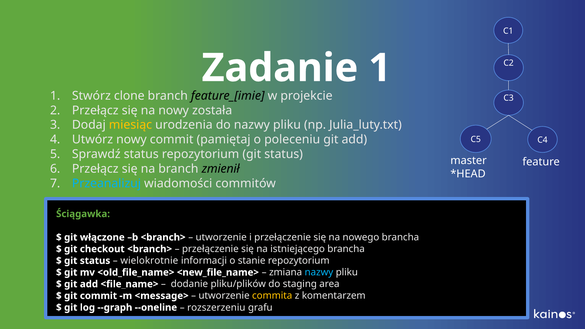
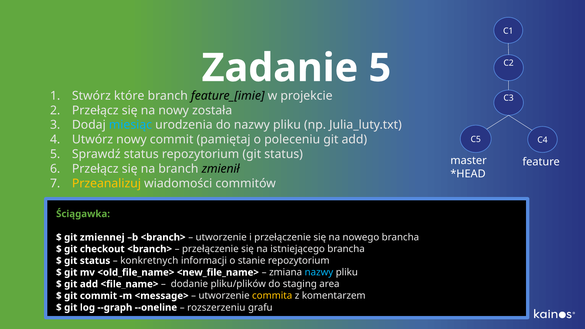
1: 1 -> 5 (380, 68)
clone: clone -> które (129, 96)
miesiąc colour: yellow -> light blue (130, 125)
Przeanalizuj colour: light blue -> yellow (106, 184)
włączone: włączone -> zmiennej (102, 237)
wielokrotnie: wielokrotnie -> konkretnych (149, 261)
